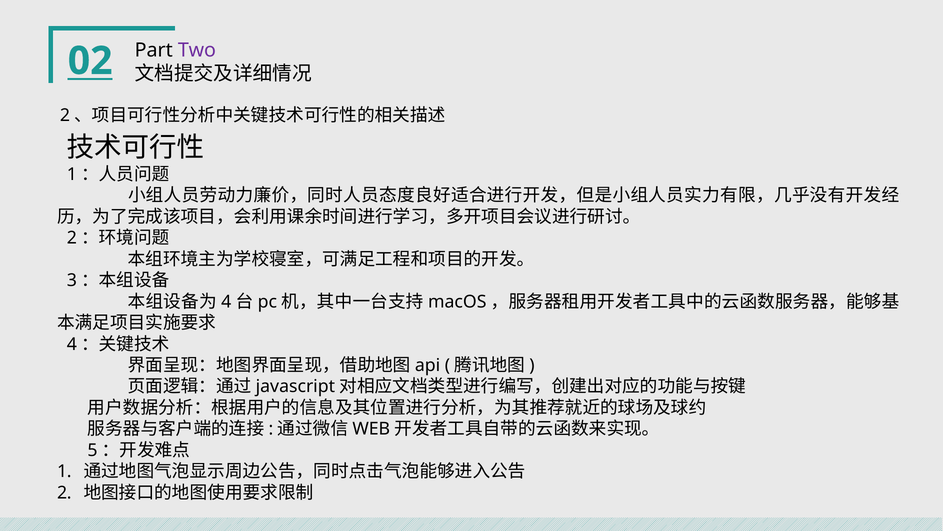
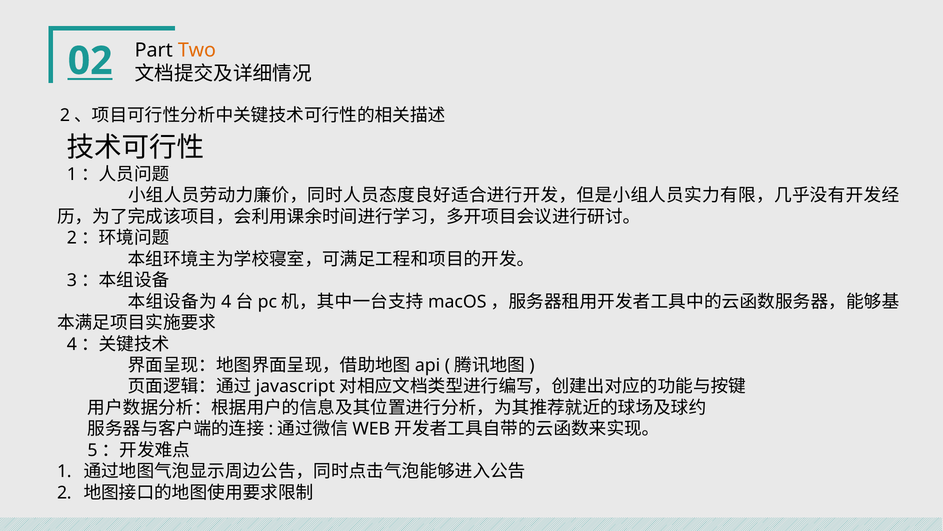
Two colour: purple -> orange (197, 50)
